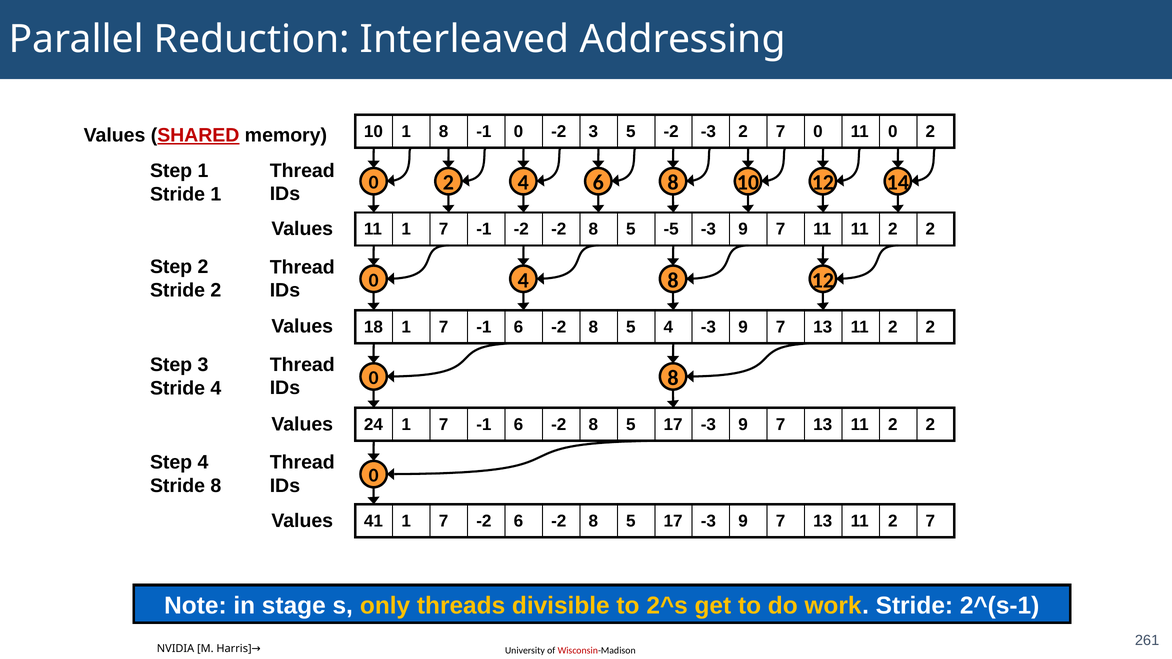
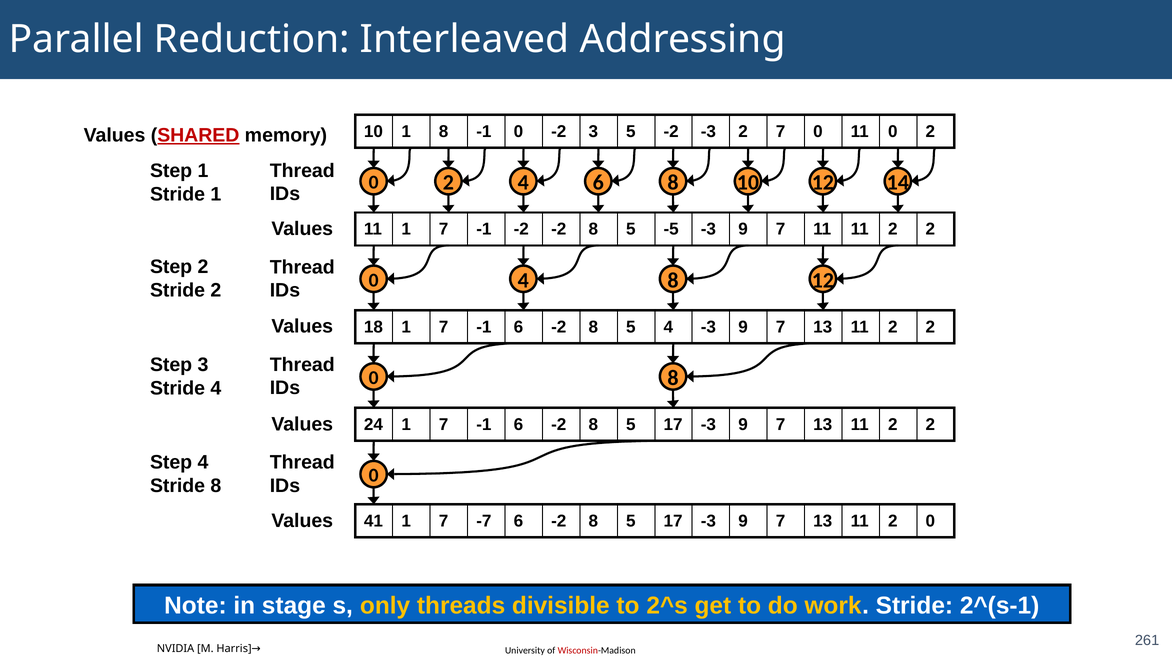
7 -2: -2 -> -7 (484, 521)
11 2 7: 7 -> 0 (930, 521)
